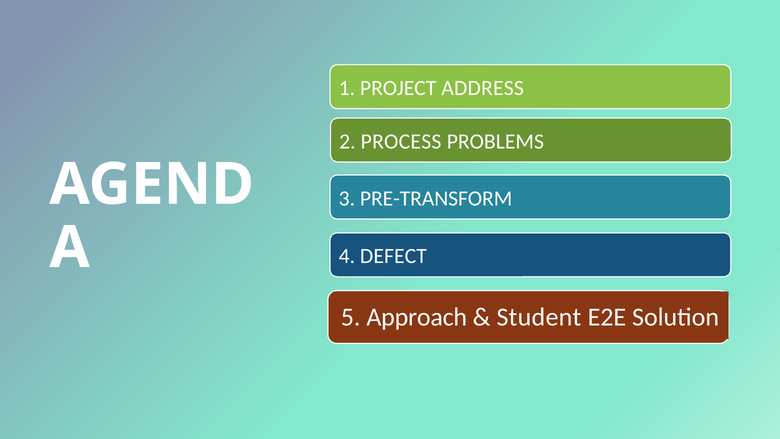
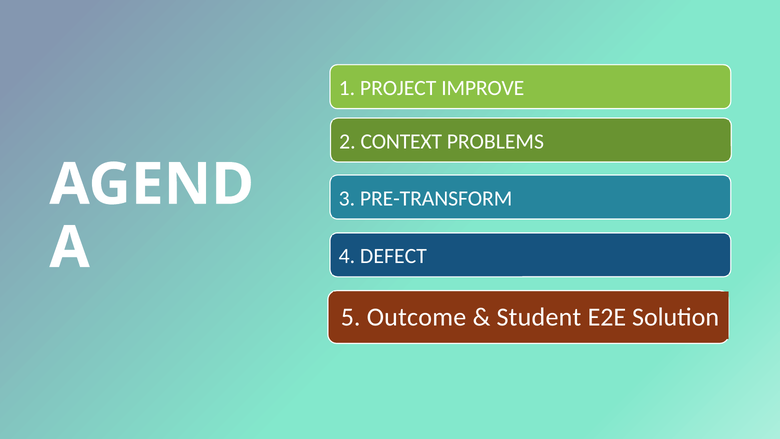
ADDRESS: ADDRESS -> IMPROVE (483, 88)
PROCESS: PROCESS -> CONTEXT (401, 141)
Approach: Approach -> Outcome (417, 317)
